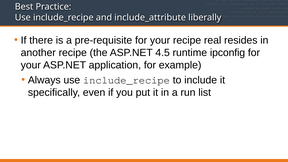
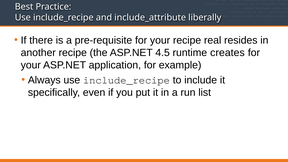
ipconfig: ipconfig -> creates (227, 53)
